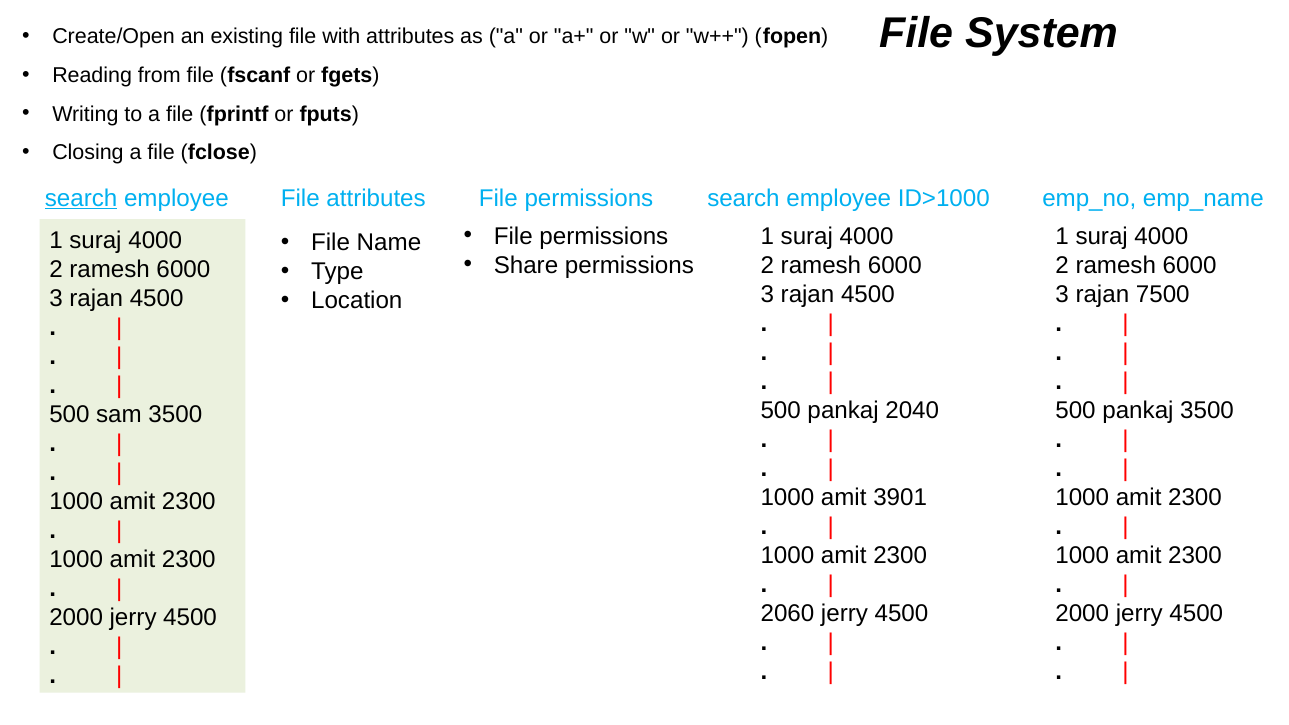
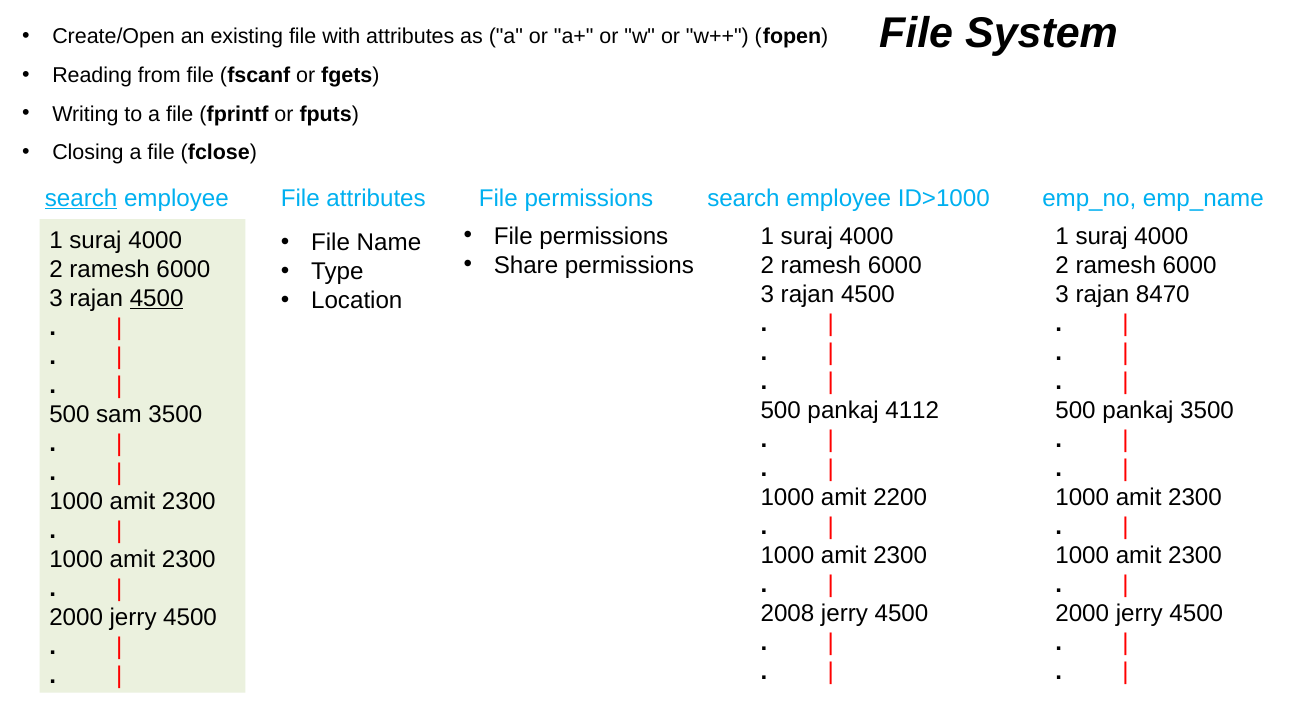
7500: 7500 -> 8470 (1163, 294)
4500 underline: none -> present (157, 298)
2040: 2040 -> 4112 (912, 410)
3901: 3901 -> 2200 (900, 497)
2060: 2060 -> 2008 (787, 613)
